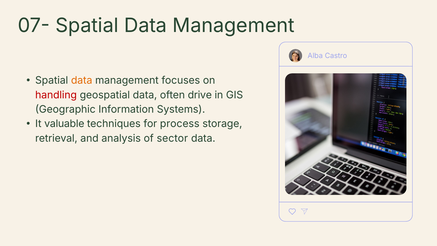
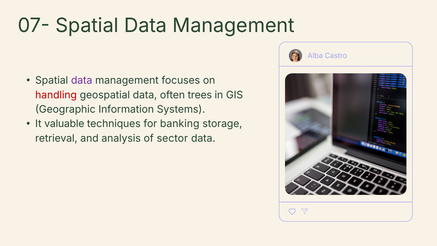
data colour: orange -> purple (82, 80)
drive: drive -> trees (200, 95)
process: process -> banking (180, 124)
